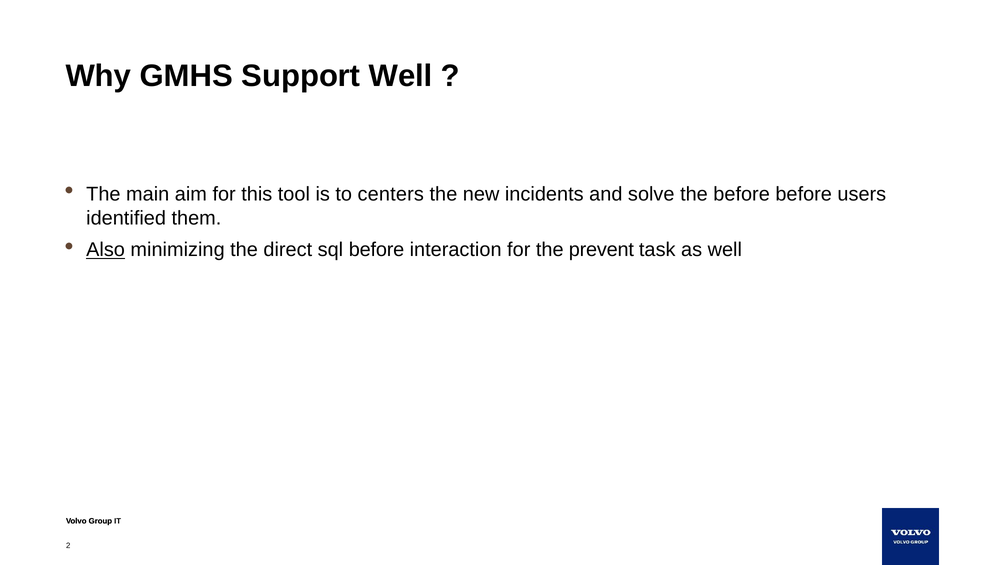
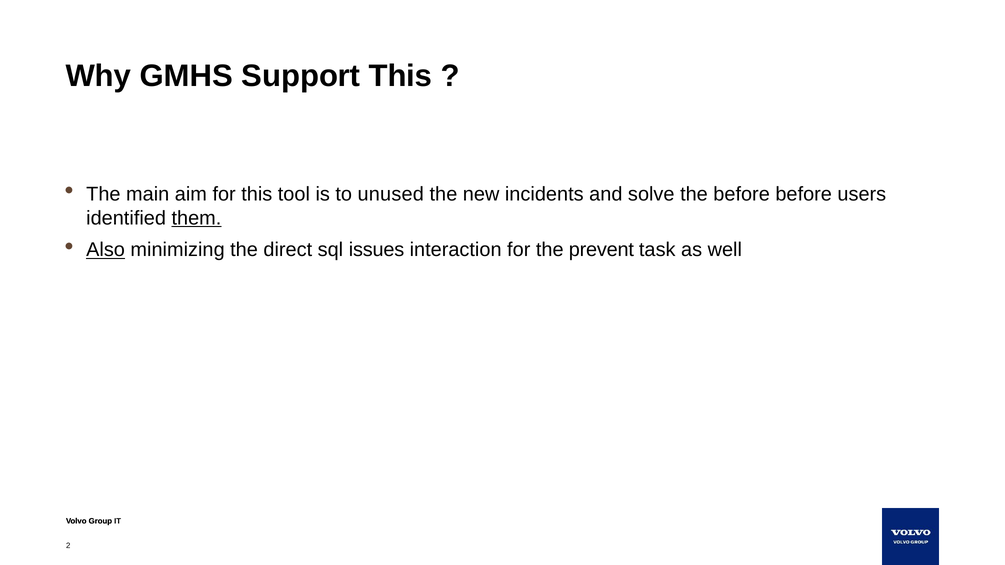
Support Well: Well -> This (401, 76)
centers: centers -> unused (391, 194)
them underline: none -> present (196, 218)
sql before: before -> issues (377, 250)
